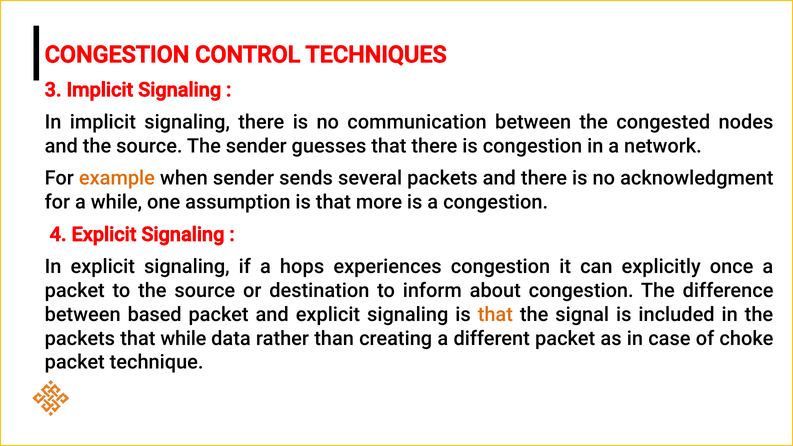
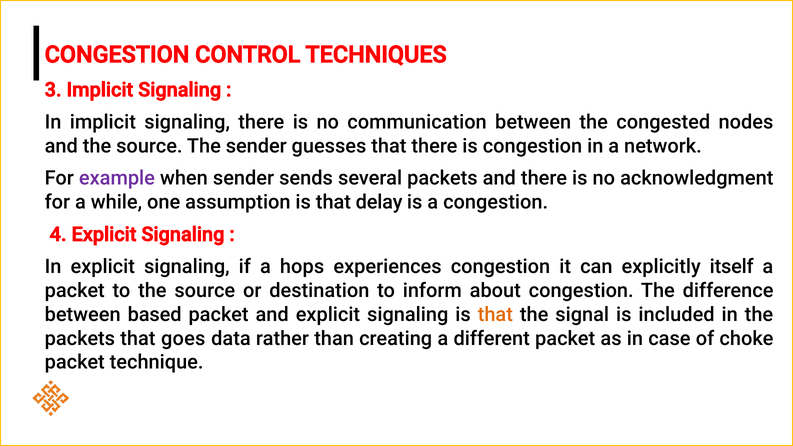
example colour: orange -> purple (117, 178)
more: more -> delay (379, 202)
once: once -> itself (732, 267)
that while: while -> goes (183, 338)
